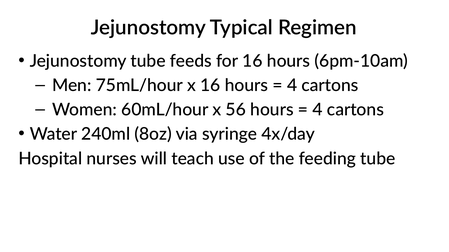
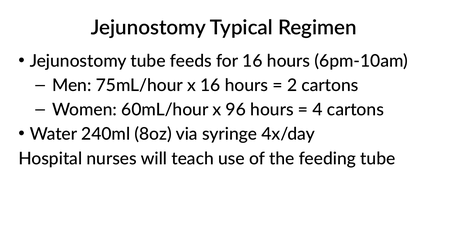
4: 4 -> 2 (292, 86)
56: 56 -> 96 (236, 110)
